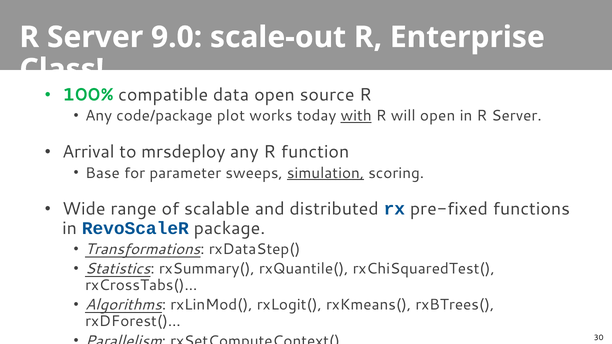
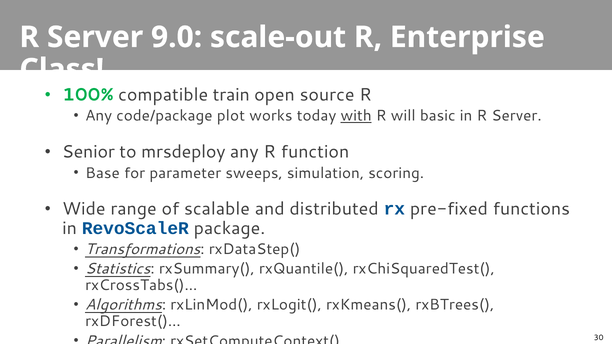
data: data -> train (231, 95)
will open: open -> basic (438, 116)
Arrival: Arrival -> Senior (88, 152)
simulation underline: present -> none (326, 173)
